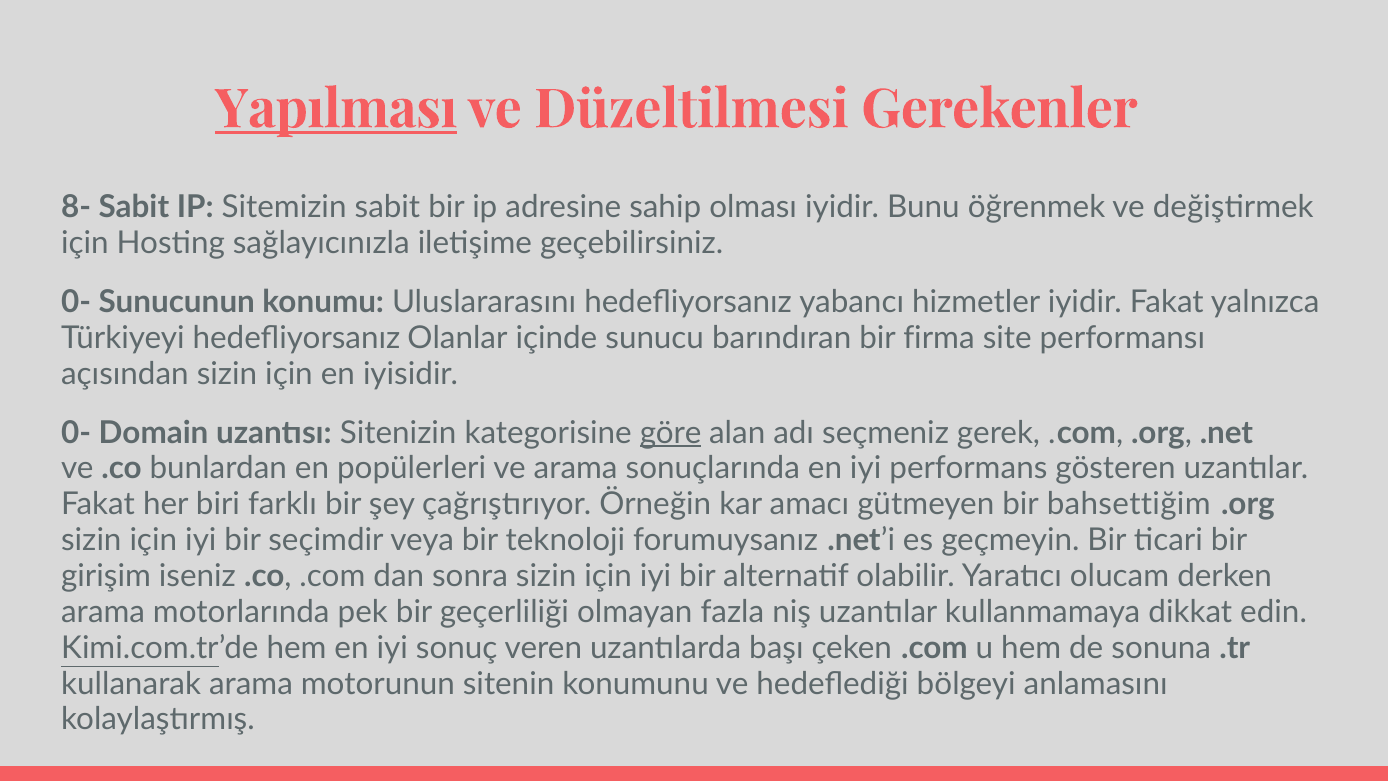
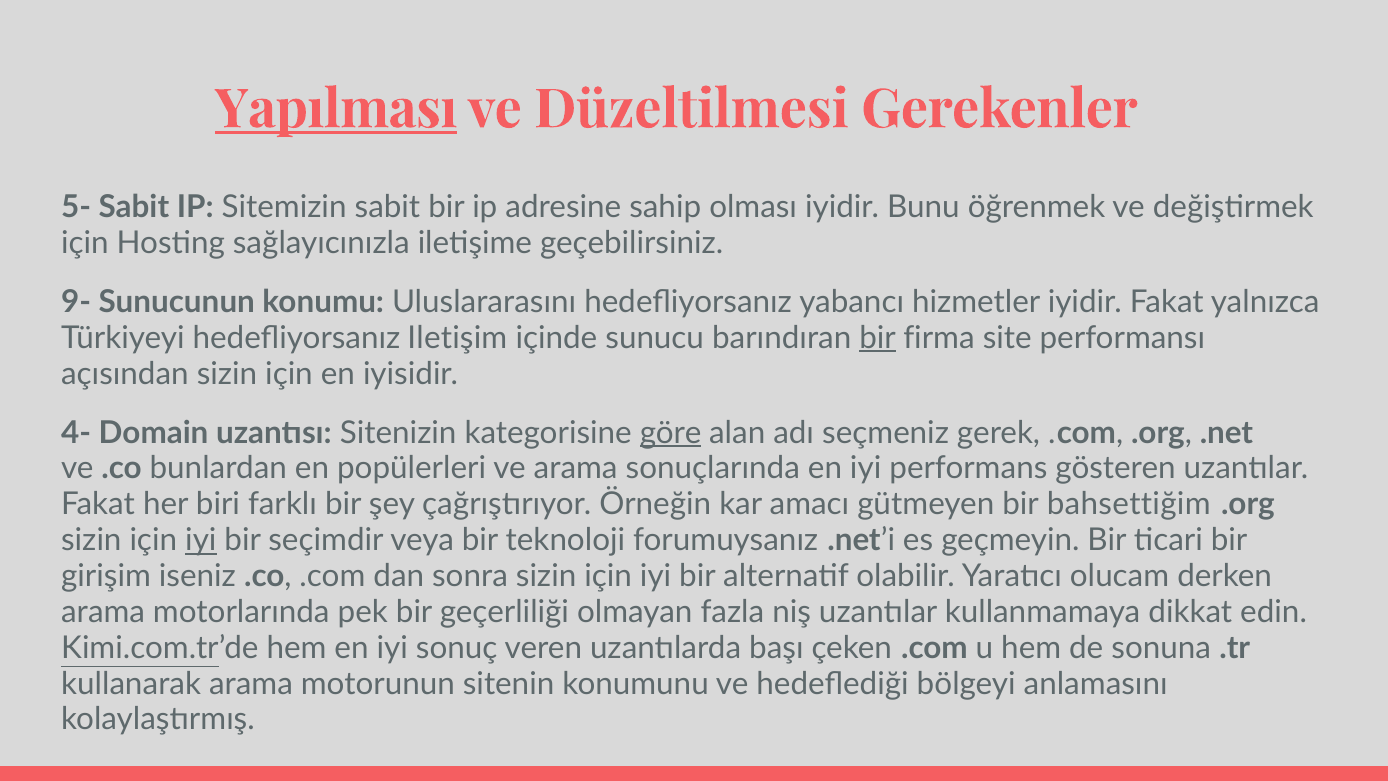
8-: 8- -> 5- (76, 207)
0-: 0- -> 9- (76, 302)
Olanlar: Olanlar -> Iletişim (457, 338)
bir underline: none -> present (878, 338)
0-: 0- -> 4- (76, 433)
iyi underline: none -> present (201, 540)
